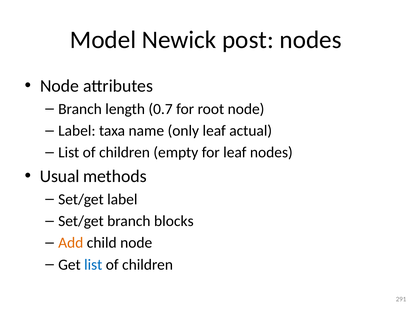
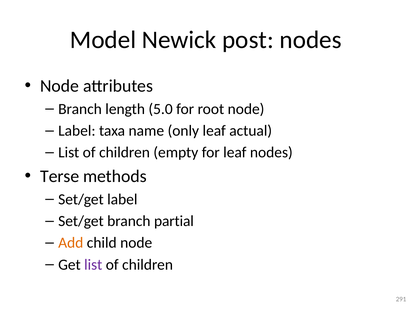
0.7: 0.7 -> 5.0 (161, 109)
Usual: Usual -> Terse (60, 176)
blocks: blocks -> partial (174, 221)
list colour: blue -> purple (93, 265)
